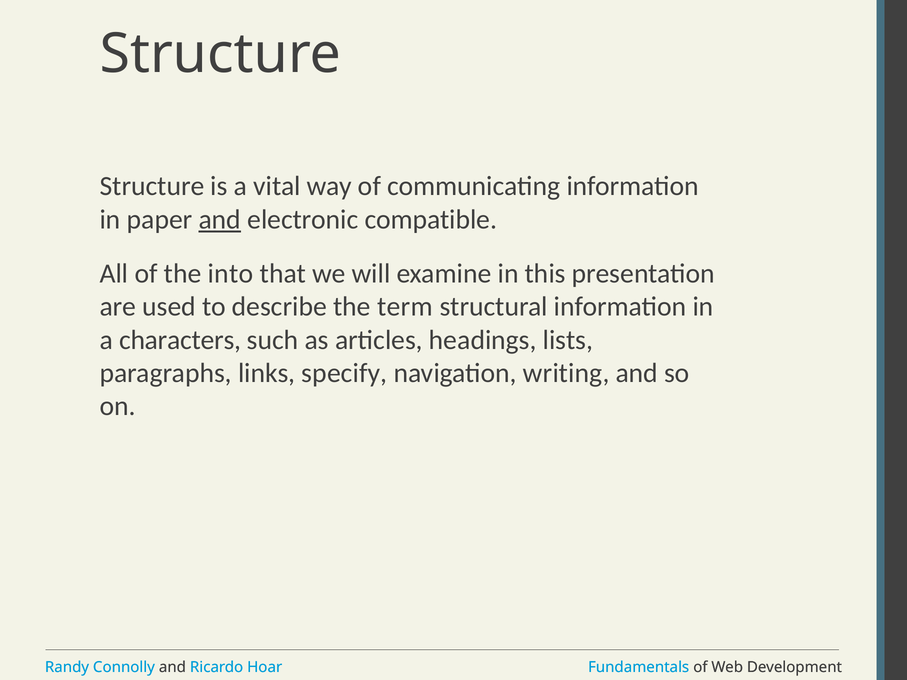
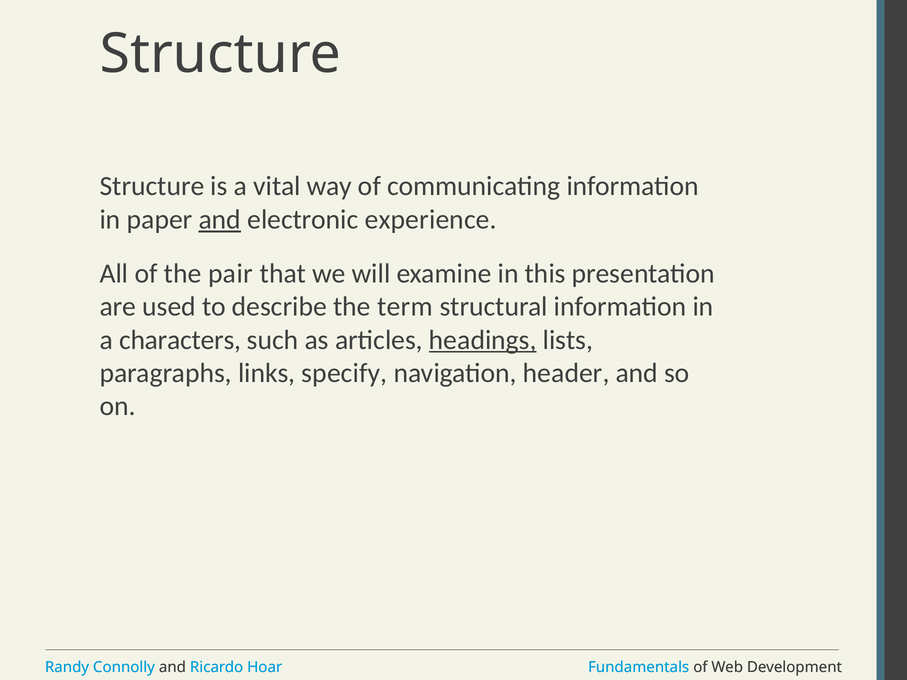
compatible: compatible -> experience (431, 220)
into: into -> pair (230, 274)
headings underline: none -> present (483, 340)
writing: writing -> header (566, 373)
